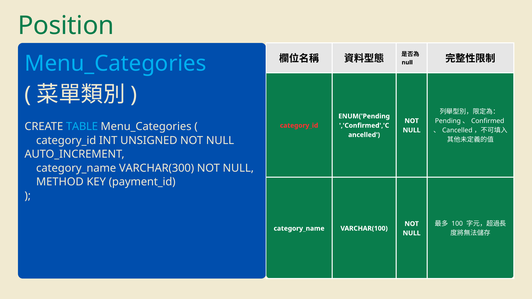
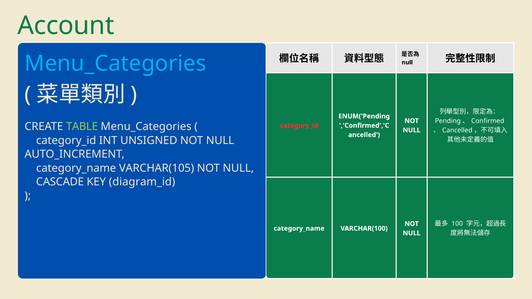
Position: Position -> Account (66, 26)
TABLE colour: light blue -> light green (82, 127)
VARCHAR(300: VARCHAR(300 -> VARCHAR(105 (157, 168)
METHOD: METHOD -> CASCADE (60, 182)
payment_id: payment_id -> diagram_id (142, 182)
